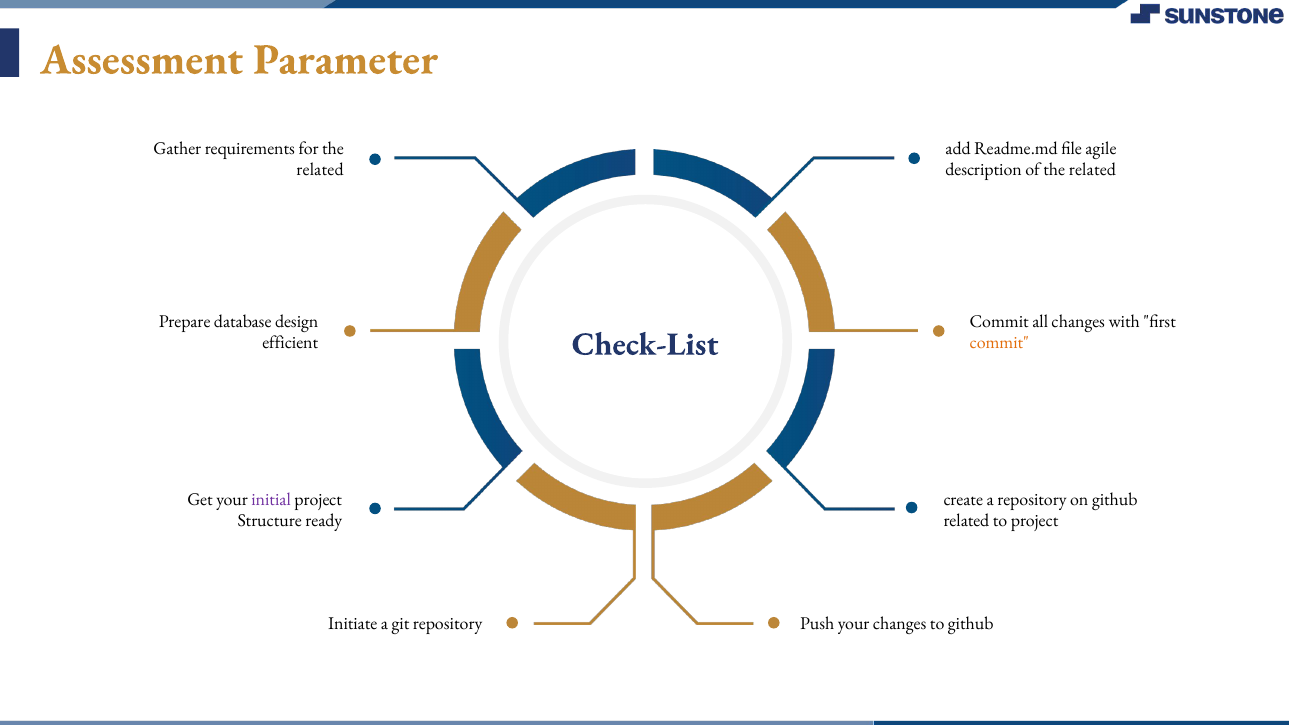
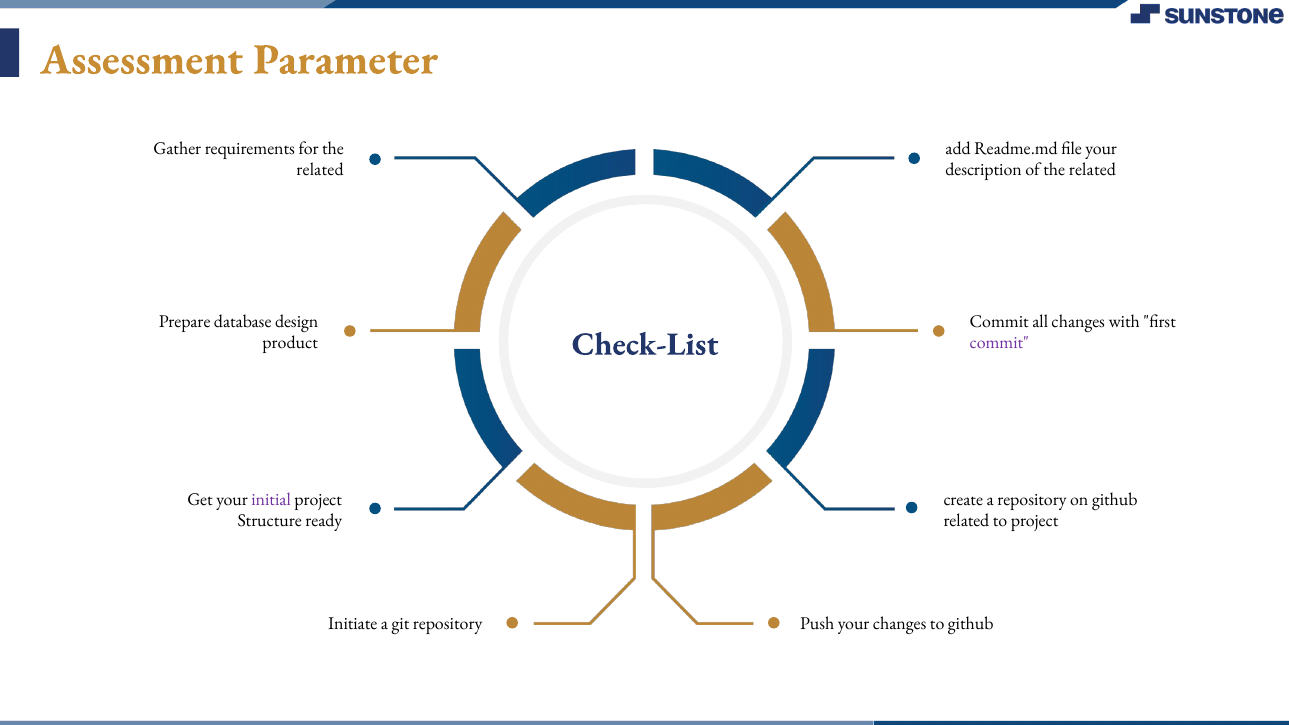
file agile: agile -> your (1101, 149)
efficient: efficient -> product (290, 343)
commit colour: orange -> purple (999, 343)
